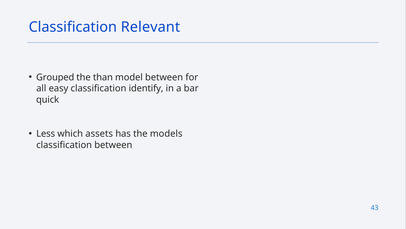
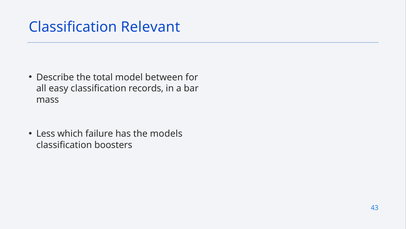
Grouped: Grouped -> Describe (55, 77)
than: than -> total (103, 77)
identify: identify -> records (146, 88)
quick: quick -> mass (48, 99)
assets: assets -> failure (99, 134)
classification between: between -> boosters (113, 145)
